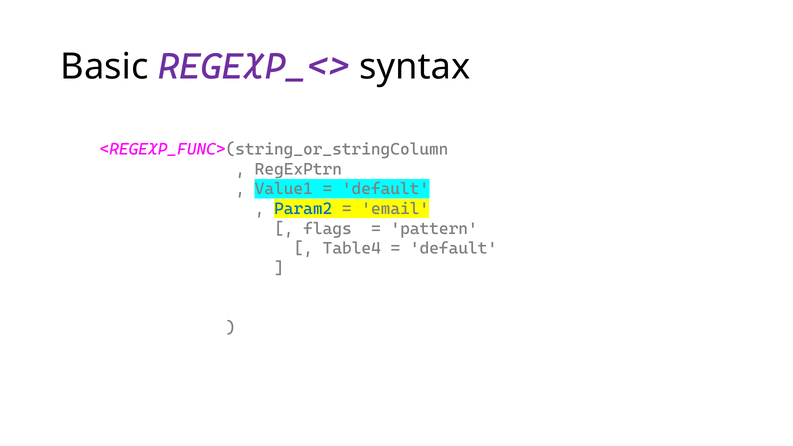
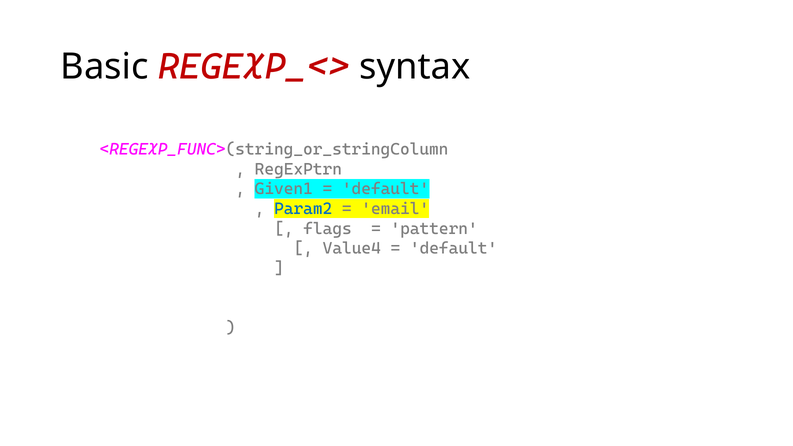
REGEXP_<> colour: purple -> red (254, 67)
Value1: Value1 -> Given1 (284, 189)
Table4: Table4 -> Value4 (352, 249)
